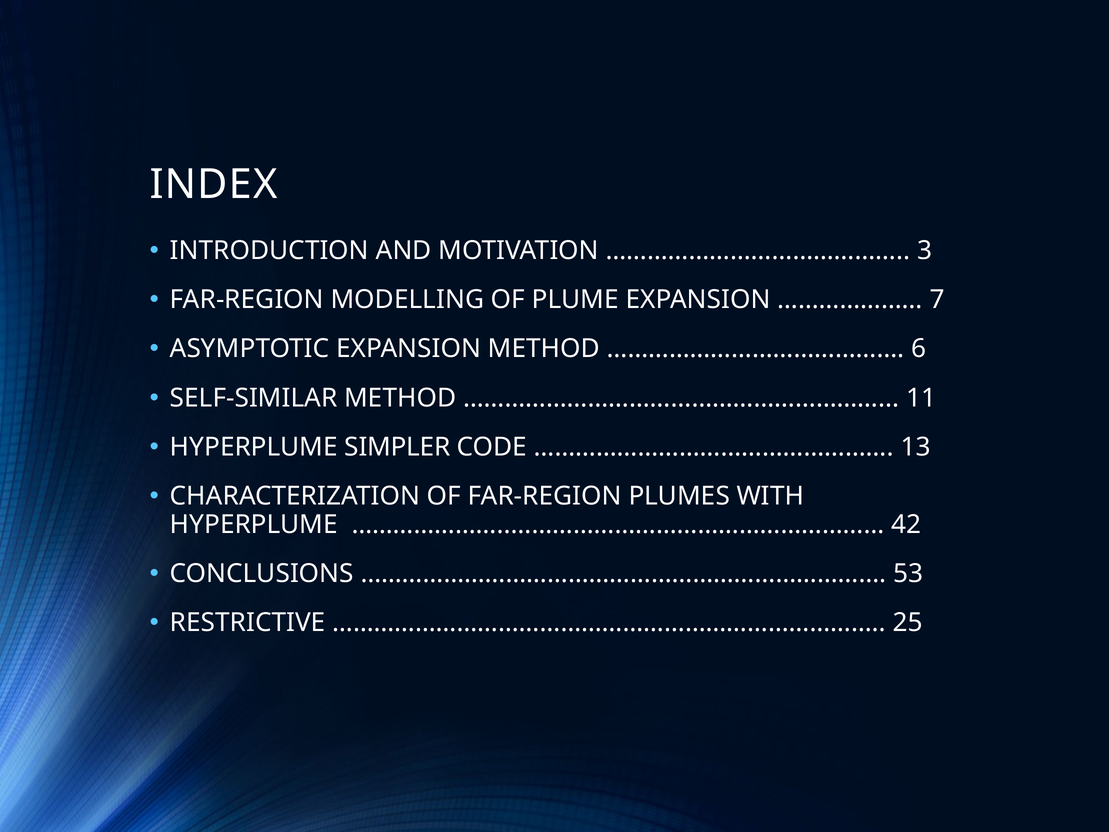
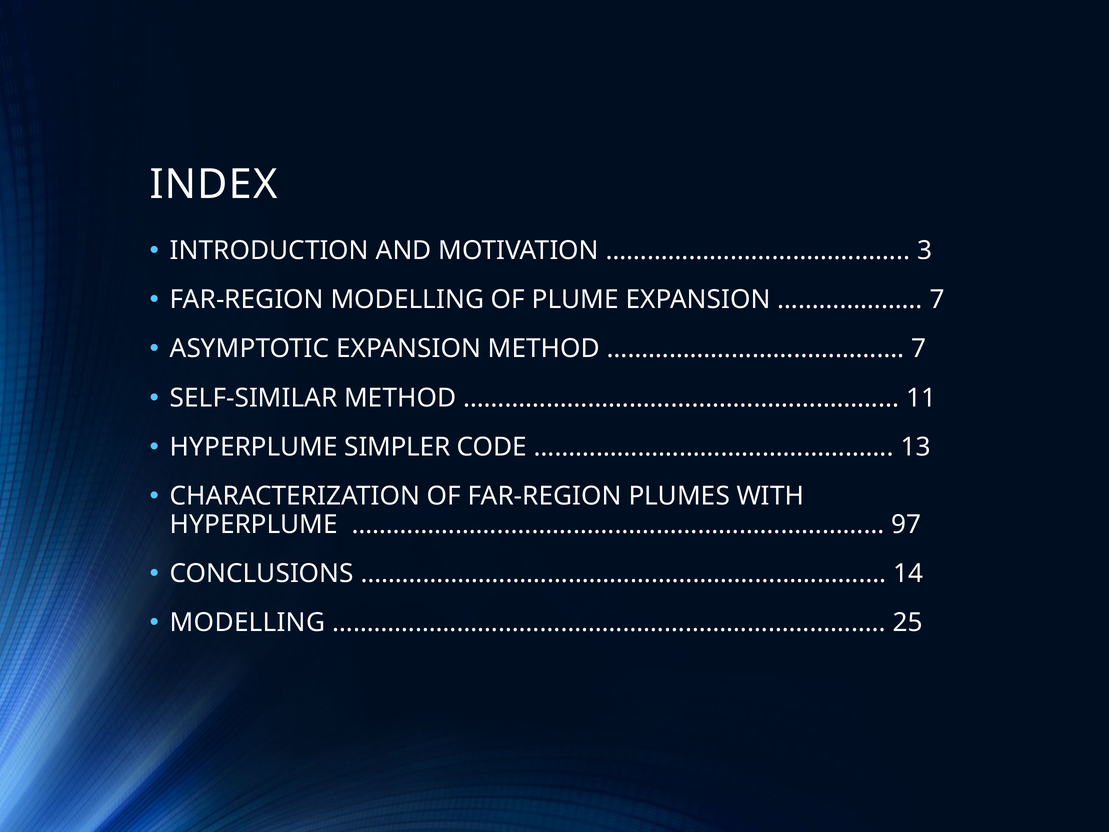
6: 6 -> 7 (919, 349)
42: 42 -> 97 (906, 524)
53: 53 -> 14 (908, 573)
RESTRICTIVE: RESTRICTIVE -> MODELLING (248, 622)
